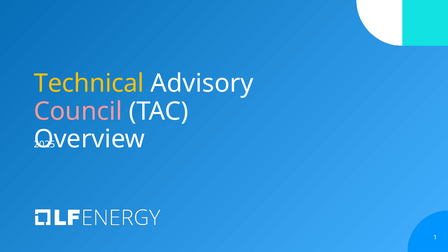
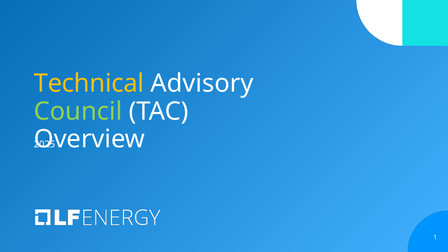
Council colour: pink -> light green (78, 111)
